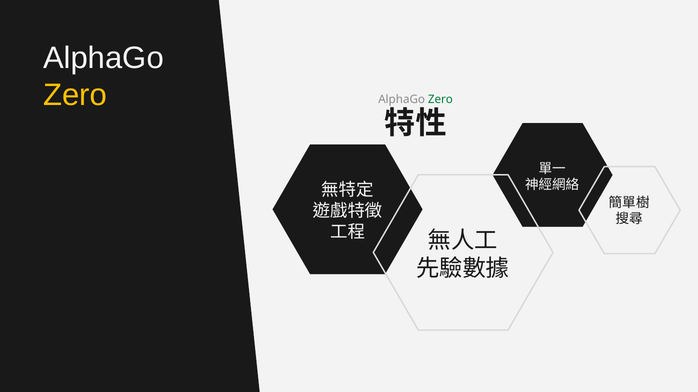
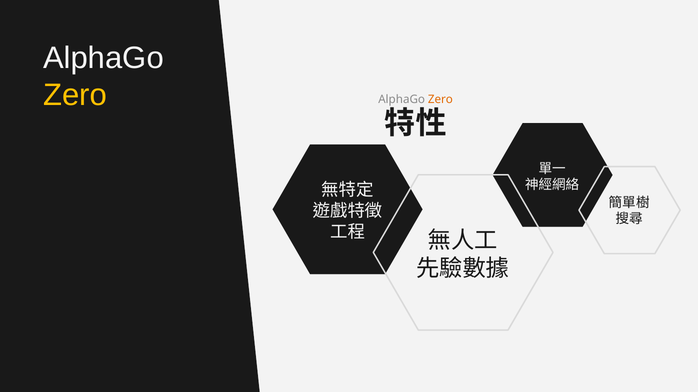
Zero colour: green -> orange (440, 100)
